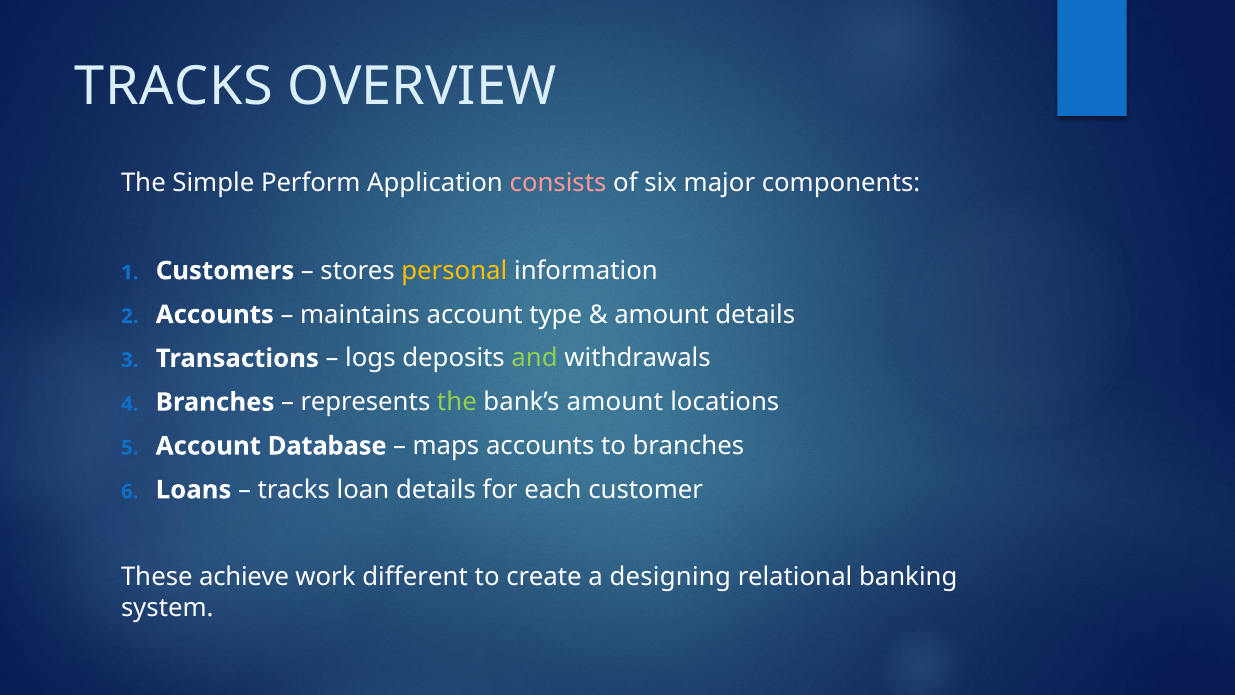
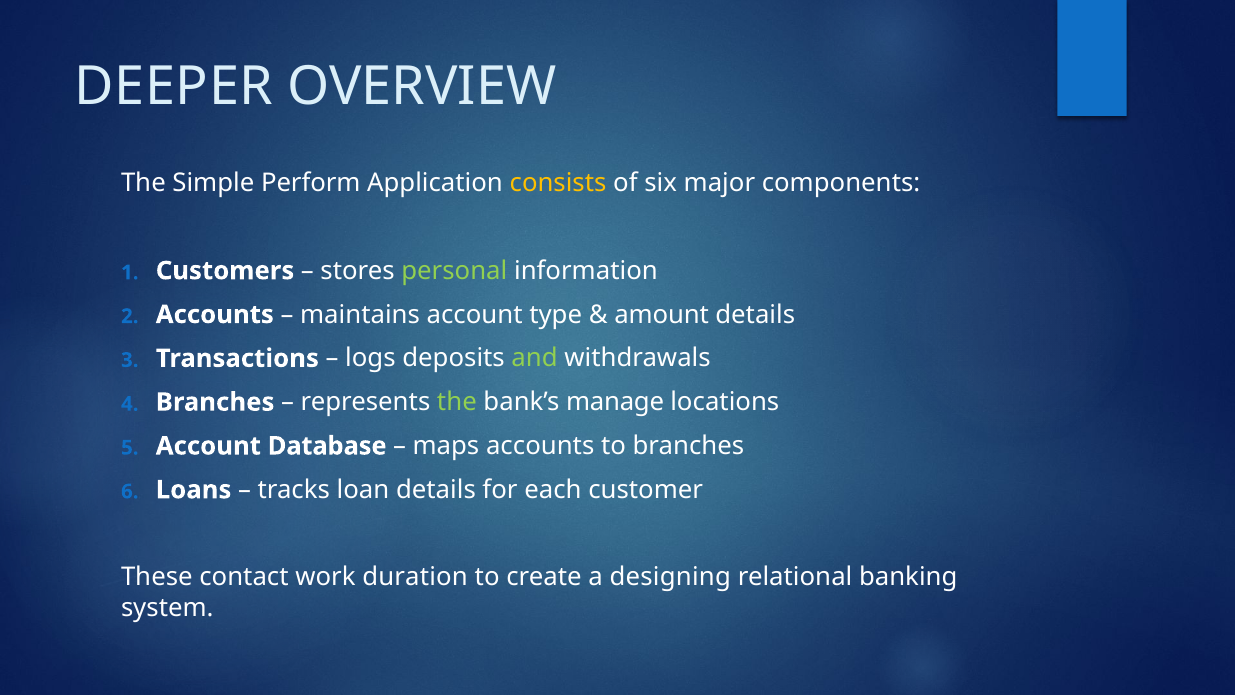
TRACKS: TRACKS -> DEEPER (174, 87)
consists colour: pink -> yellow (558, 183)
personal colour: yellow -> light green (454, 271)
bank’s amount: amount -> manage (615, 402)
achieve: achieve -> contact (244, 577)
different: different -> duration (415, 577)
